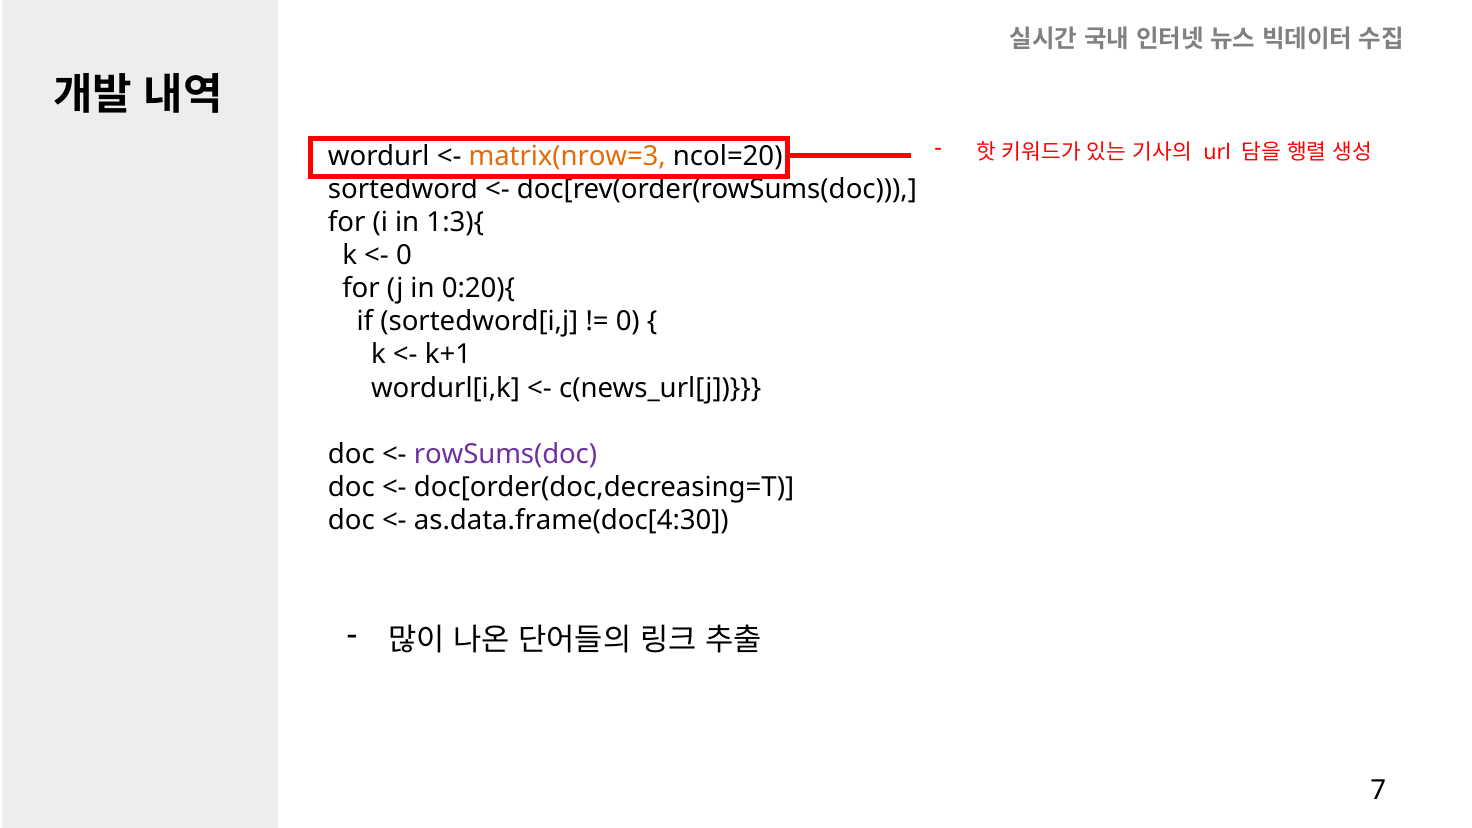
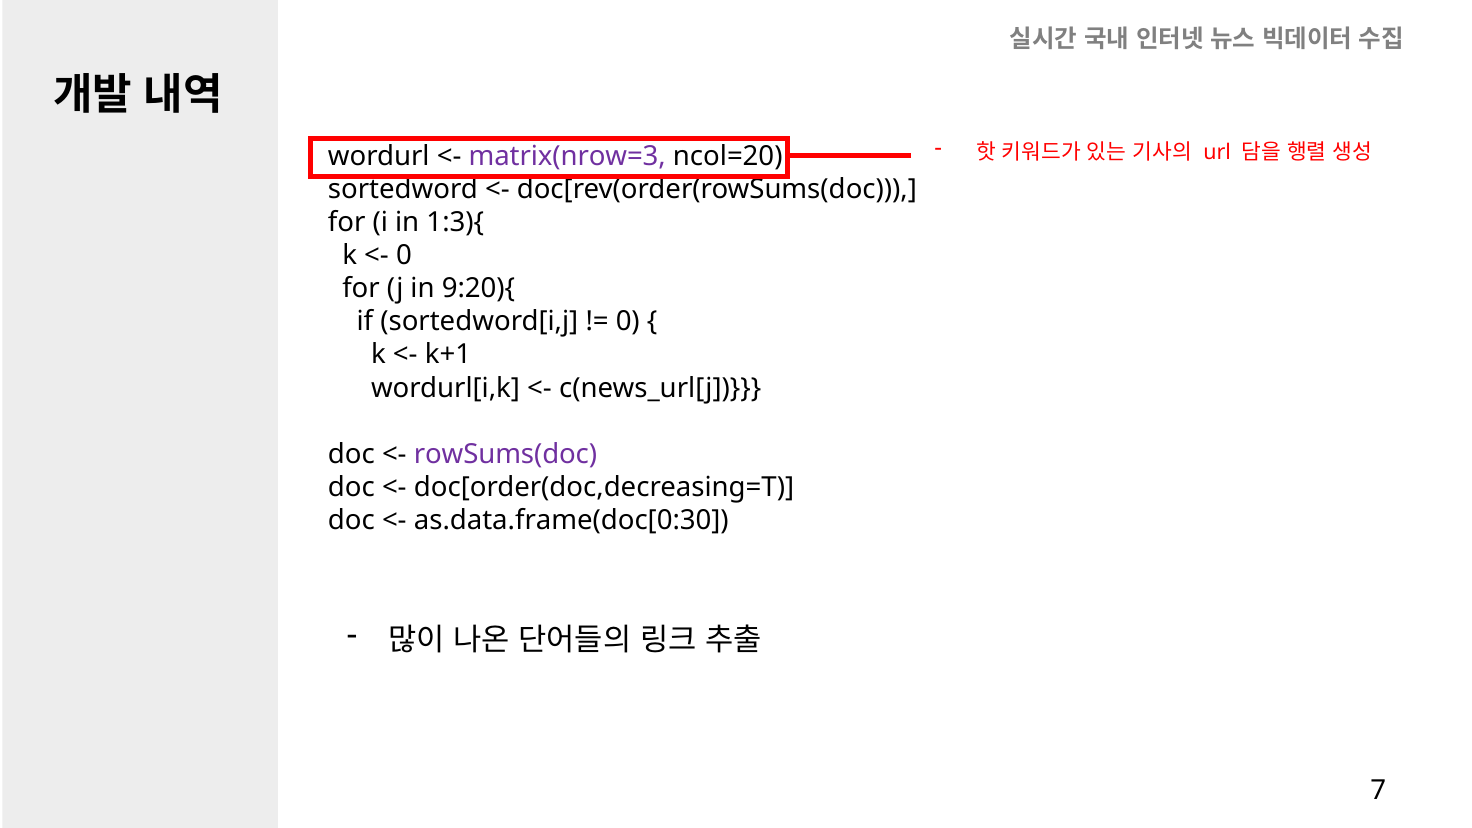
matrix(nrow=3 colour: orange -> purple (567, 156)
0:20){: 0:20){ -> 9:20){ (479, 289)
as.data.frame(doc[4:30: as.data.frame(doc[4:30 -> as.data.frame(doc[0:30 (571, 520)
